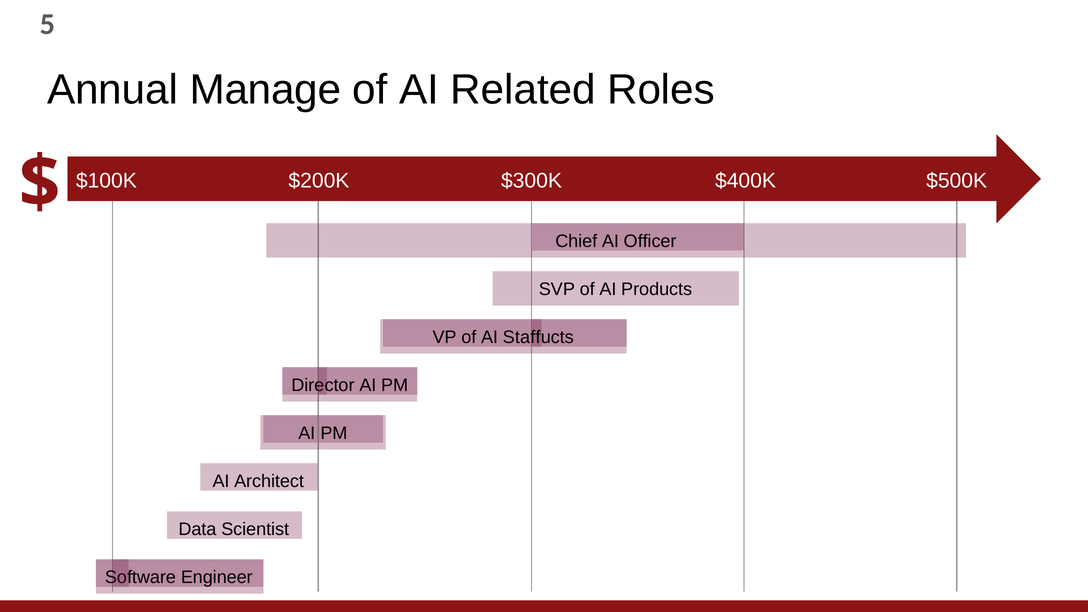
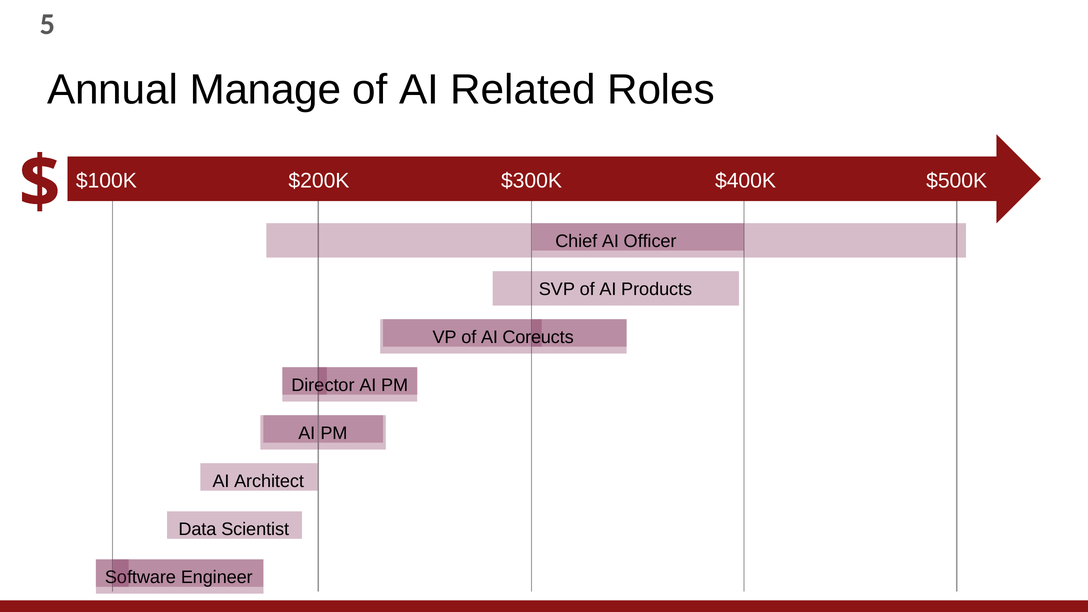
Staff: Staff -> Core (522, 337)
